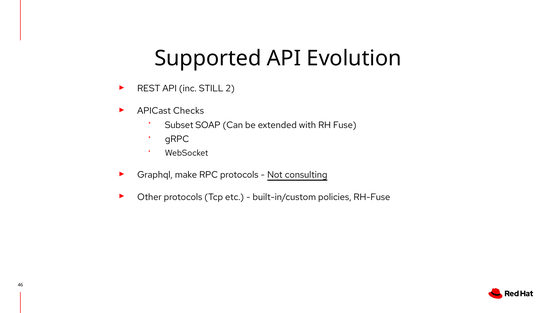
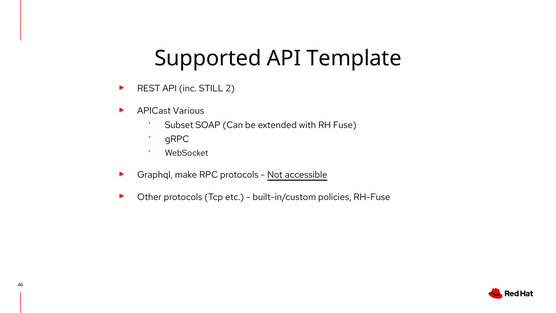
Evolution: Evolution -> Template (354, 58)
Checks: Checks -> Various (189, 111)
consulting: consulting -> accessible (306, 175)
